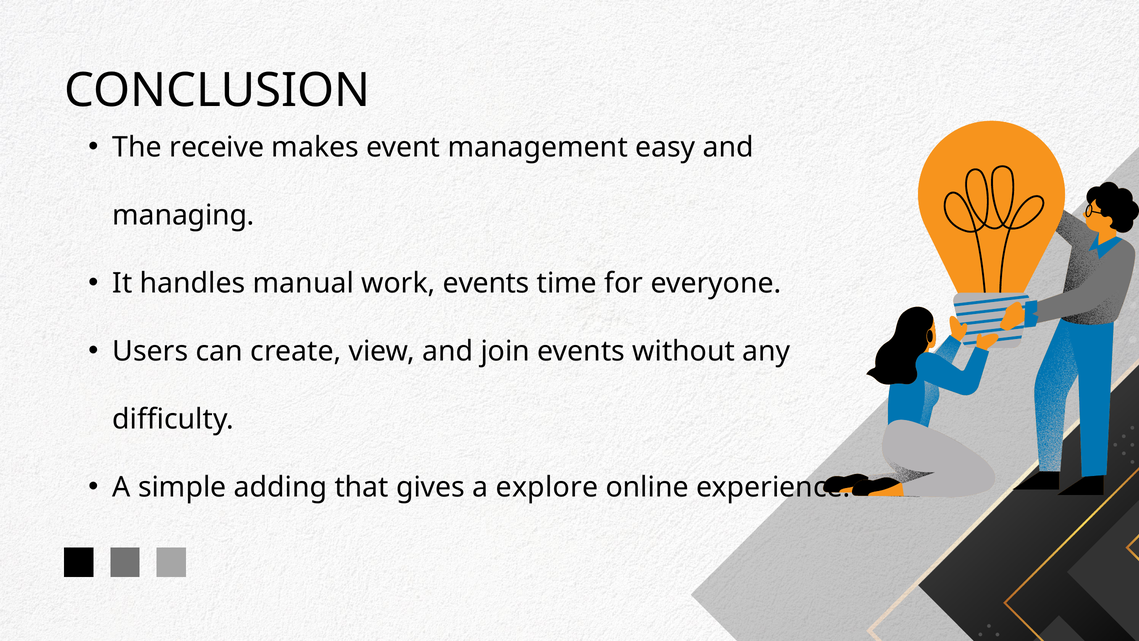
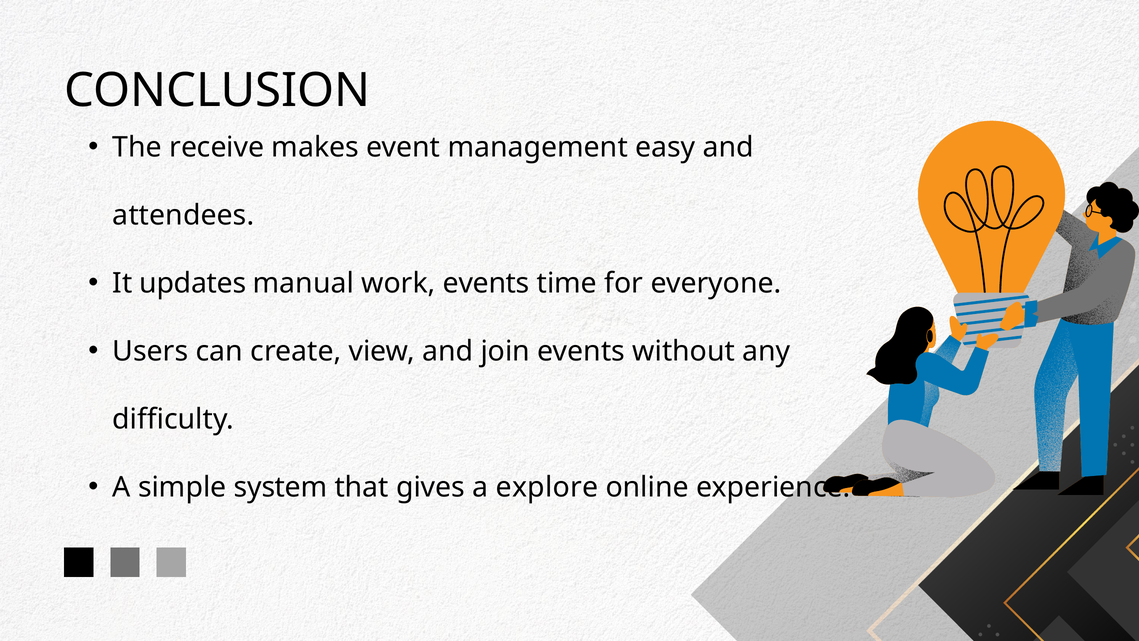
managing: managing -> attendees (183, 215)
handles: handles -> updates (193, 283)
adding: adding -> system (281, 487)
